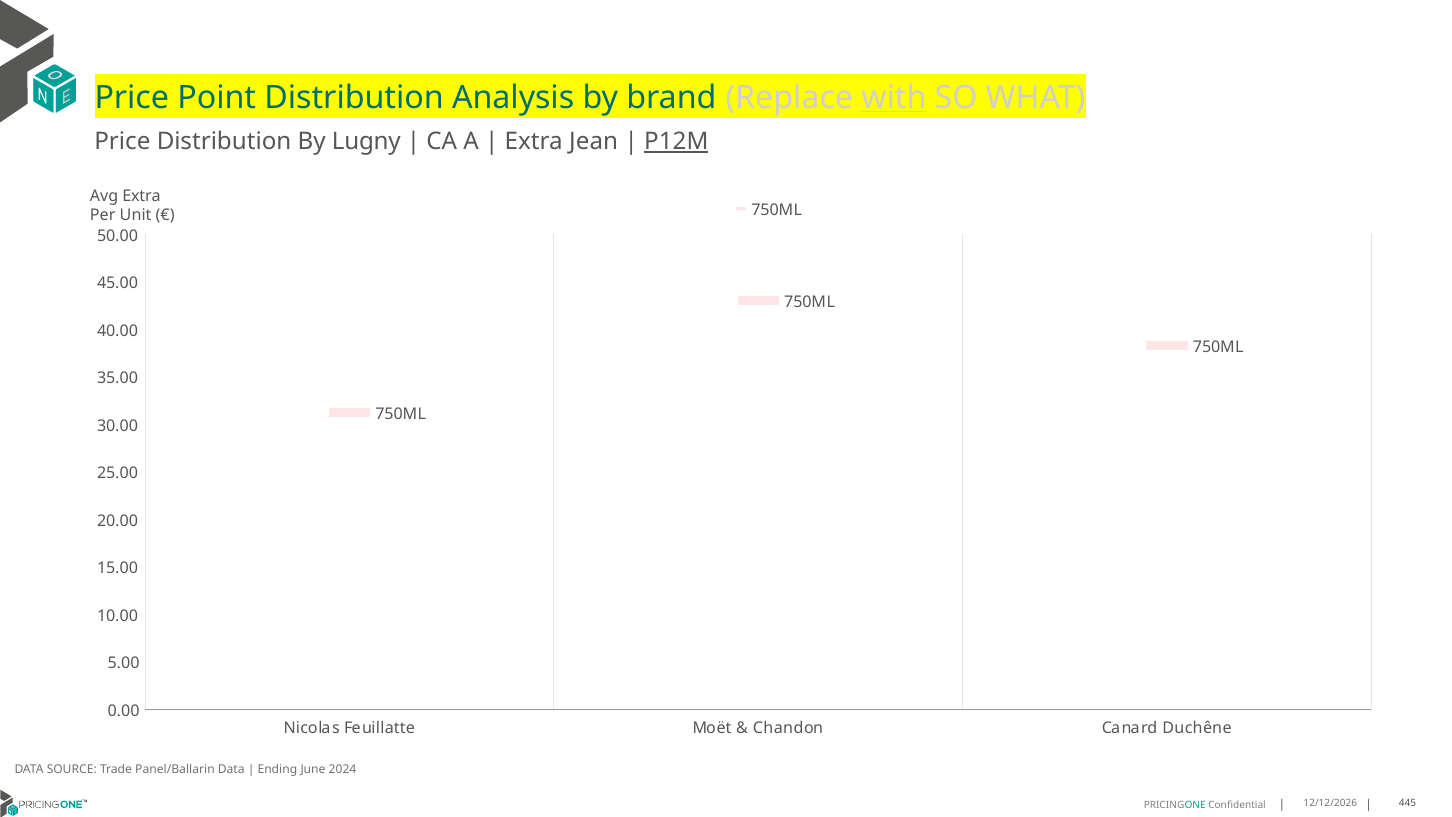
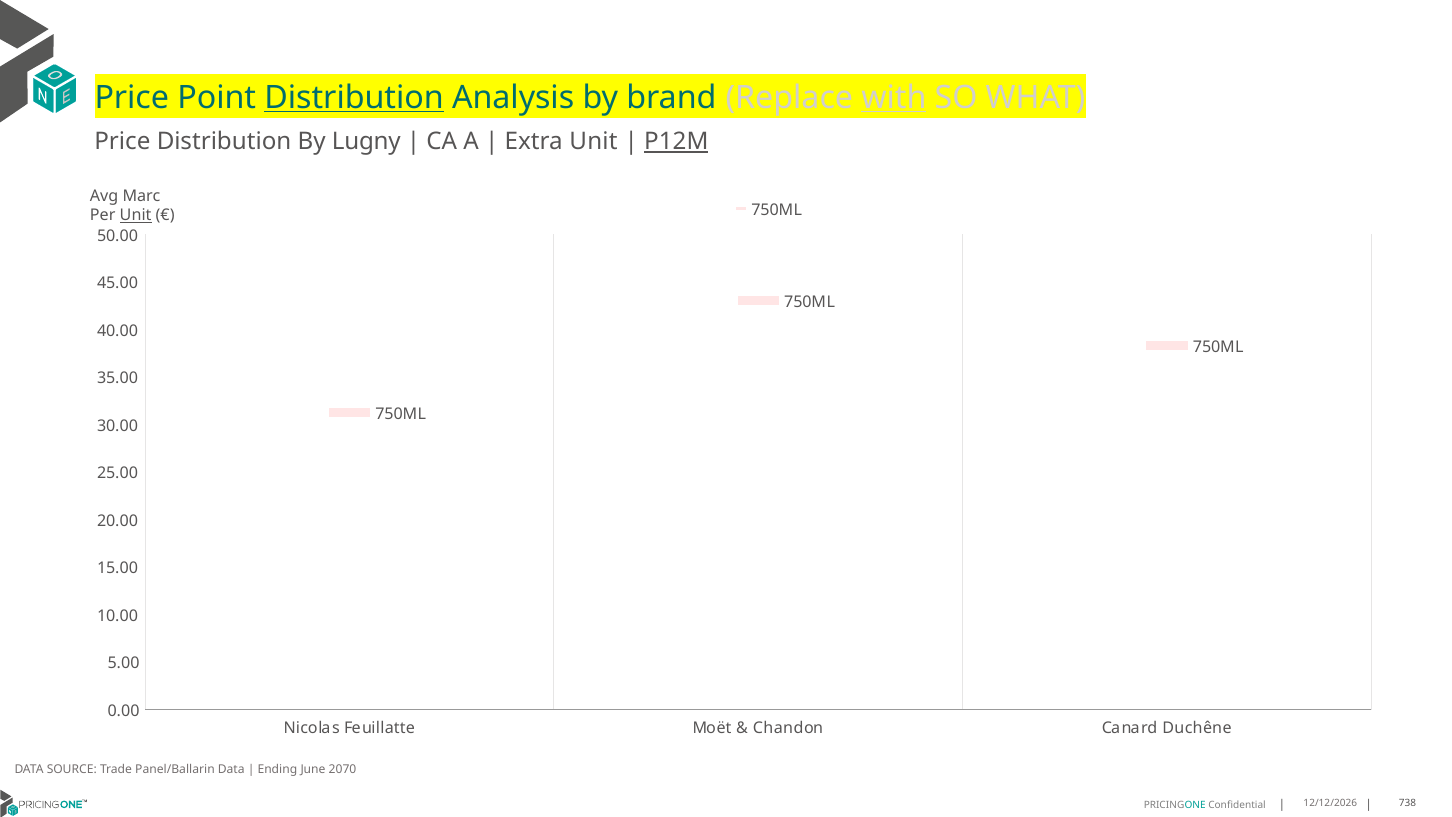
Distribution underline: none -> present (354, 98)
Extra Jean: Jean -> Unit (594, 142)
Avg Extra: Extra -> Marc (141, 196)
Unit underline: none -> present (136, 216)
2024: 2024 -> 2070 (343, 769)
445: 445 -> 738 (1408, 803)
